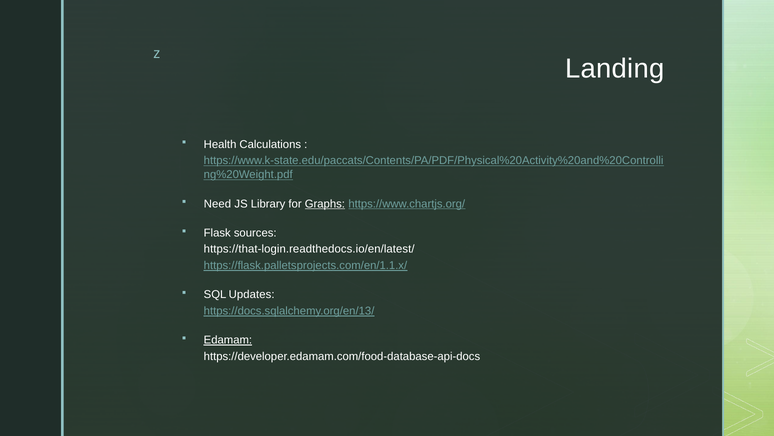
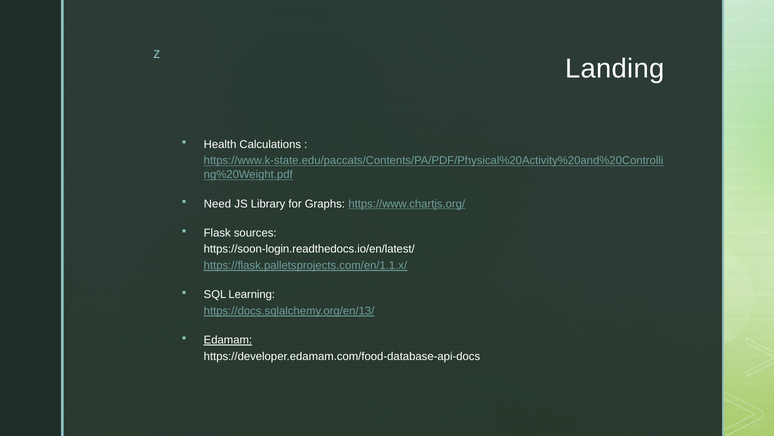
Graphs underline: present -> none (325, 203)
https://that-login.readthedocs.io/en/latest/: https://that-login.readthedocs.io/en/latest/ -> https://soon-login.readthedocs.io/en/latest/ (309, 249)
Updates: Updates -> Learning (252, 294)
